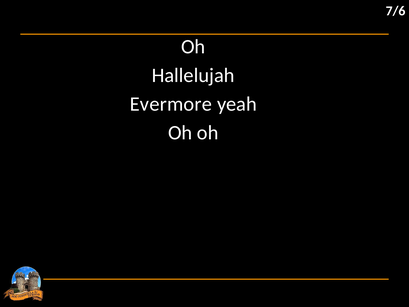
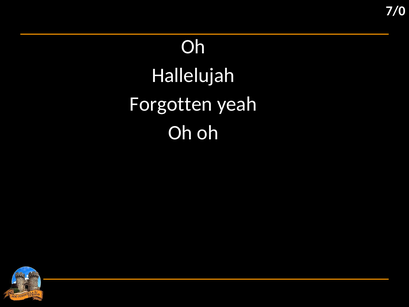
7/6: 7/6 -> 7/0 (396, 11)
Evermore: Evermore -> Forgotten (171, 104)
